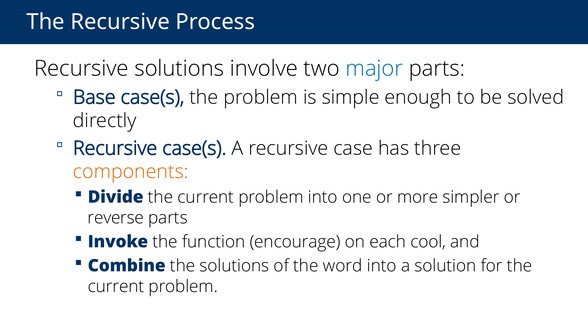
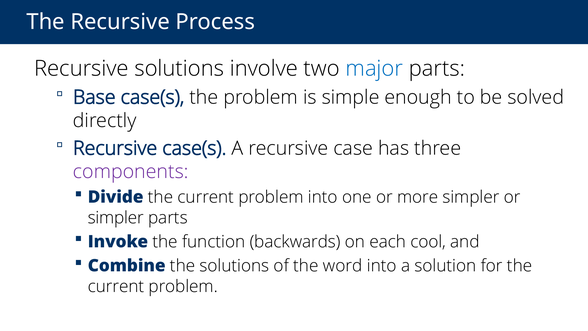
components colour: orange -> purple (131, 172)
reverse: reverse -> simpler (116, 218)
encourage: encourage -> backwards (295, 242)
